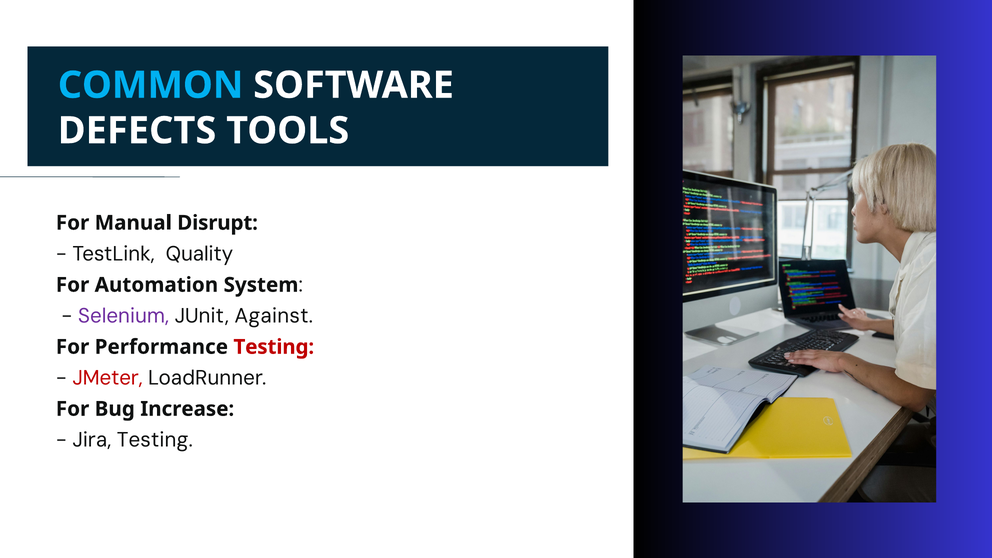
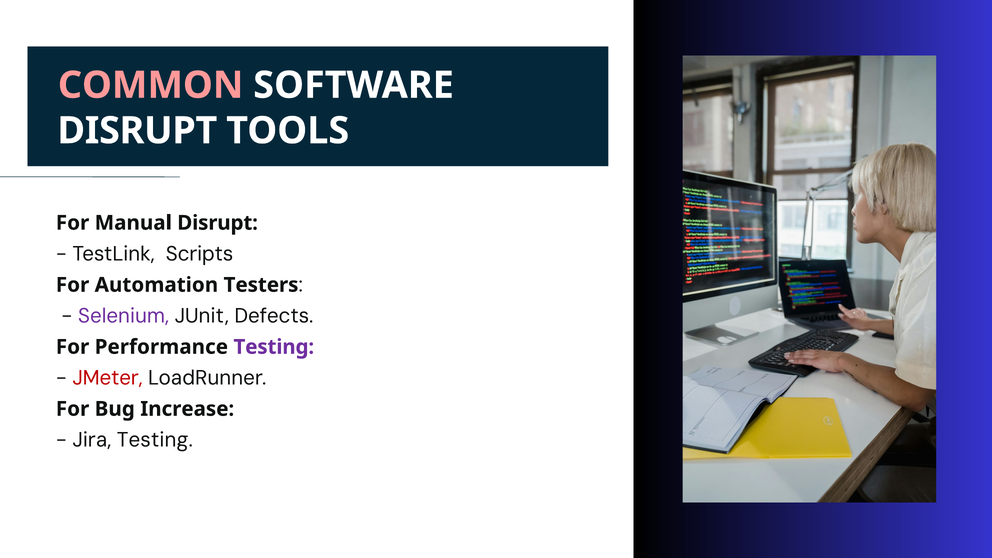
COMMON colour: light blue -> pink (151, 85)
DEFECTS: DEFECTS -> DISRUPT (137, 131)
Quality: Quality -> Scripts (200, 254)
System: System -> Testers (261, 285)
Against: Against -> Defects (274, 316)
Testing colour: red -> purple (274, 347)
